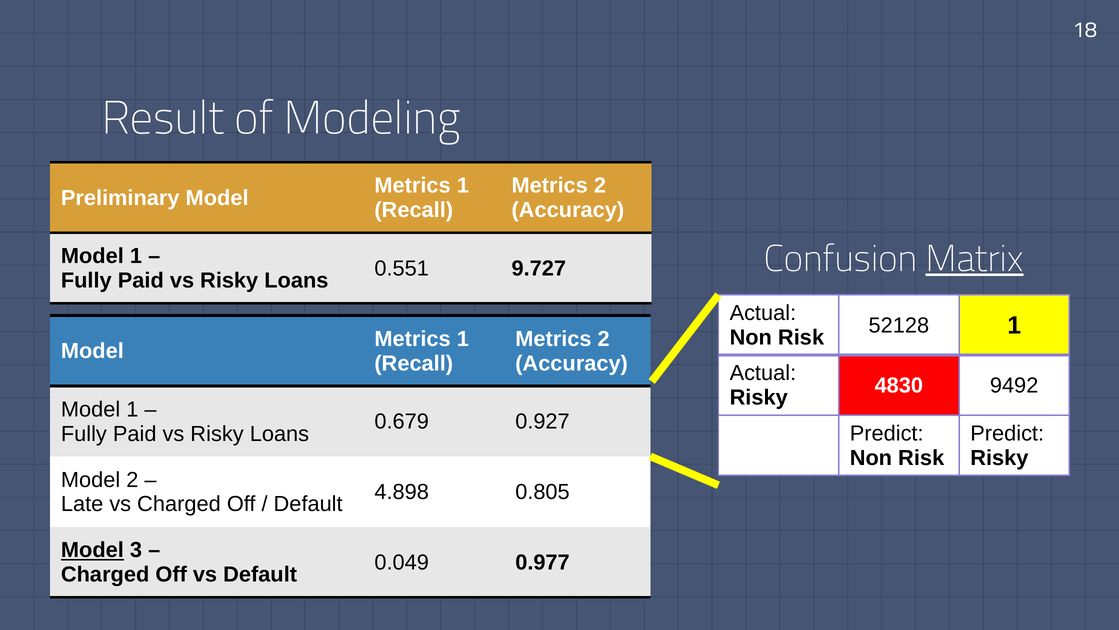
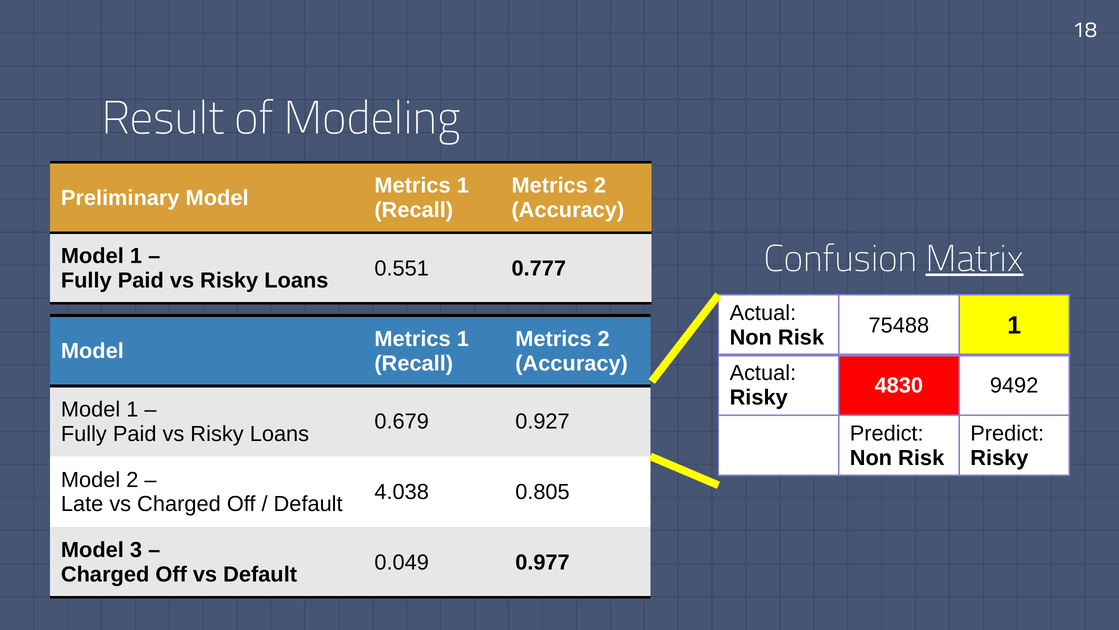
9.727: 9.727 -> 0.777 (539, 268)
52128: 52128 -> 75488 (899, 325)
4.898: 4.898 -> 4.038 (402, 492)
Model underline: present -> none (92, 550)
